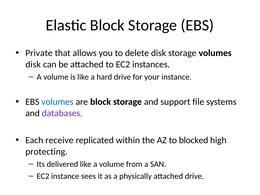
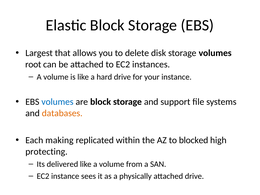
Private: Private -> Largest (39, 53)
disk: disk -> root (33, 64)
databases colour: purple -> orange (62, 113)
receive: receive -> making (59, 140)
